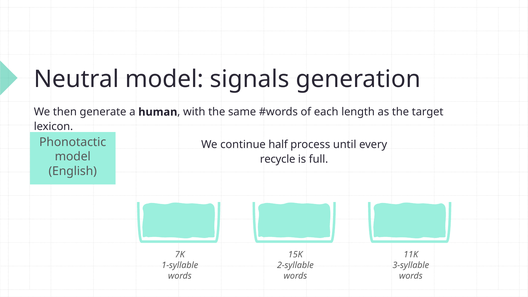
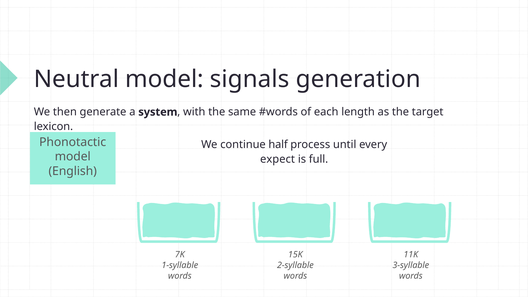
human: human -> system (158, 112)
recycle: recycle -> expect (278, 159)
